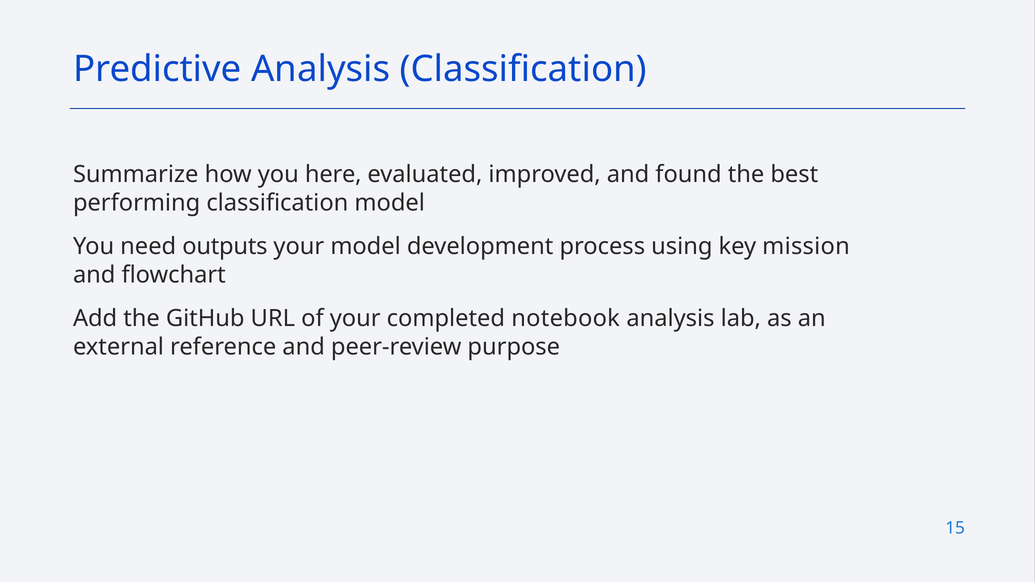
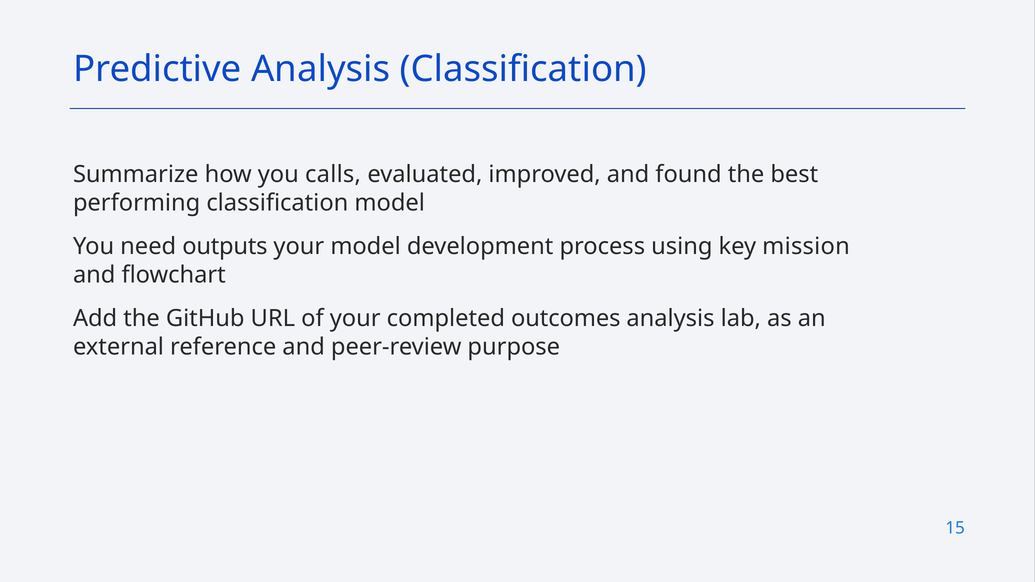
here: here -> calls (333, 175)
notebook: notebook -> outcomes (566, 319)
